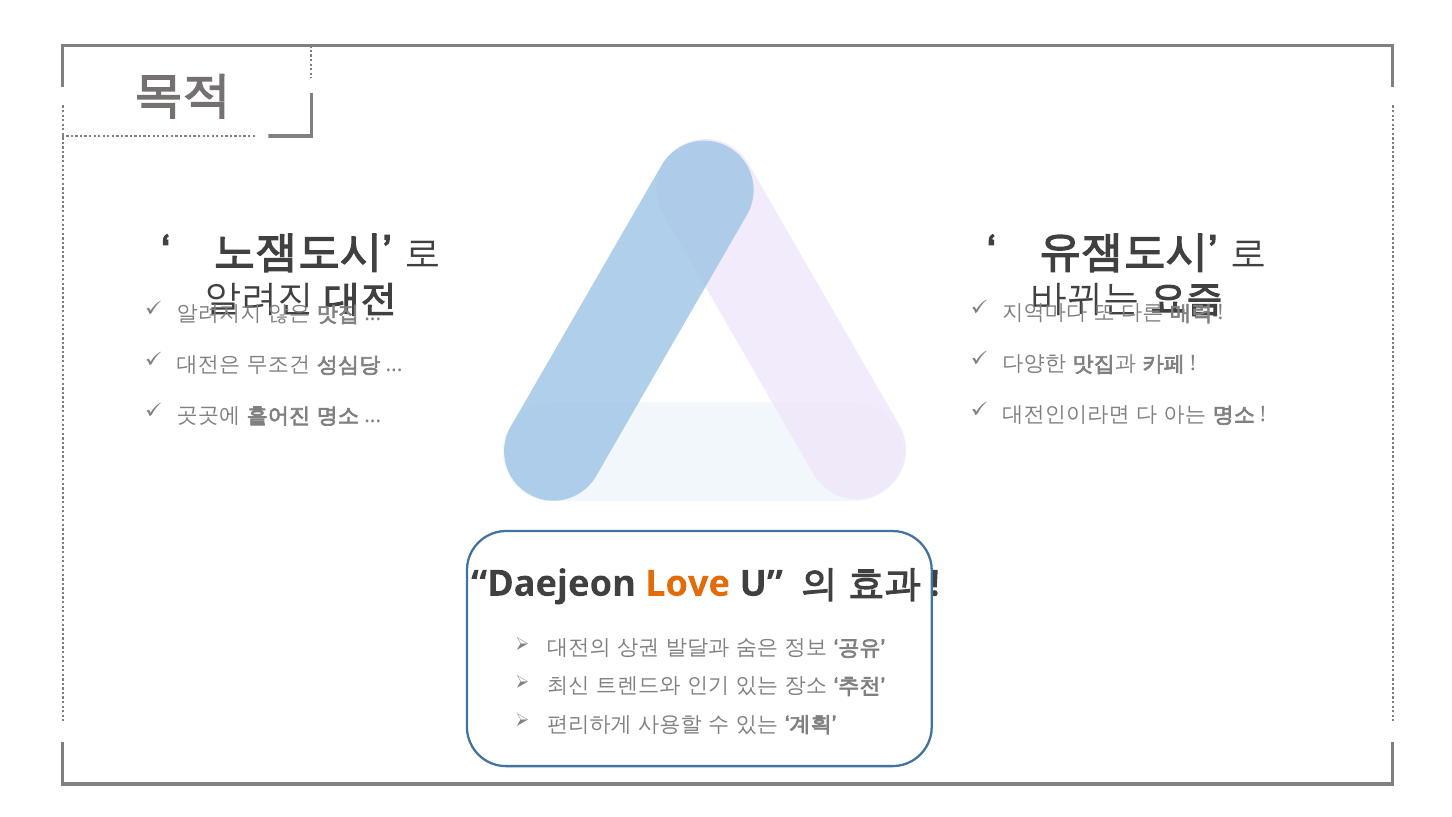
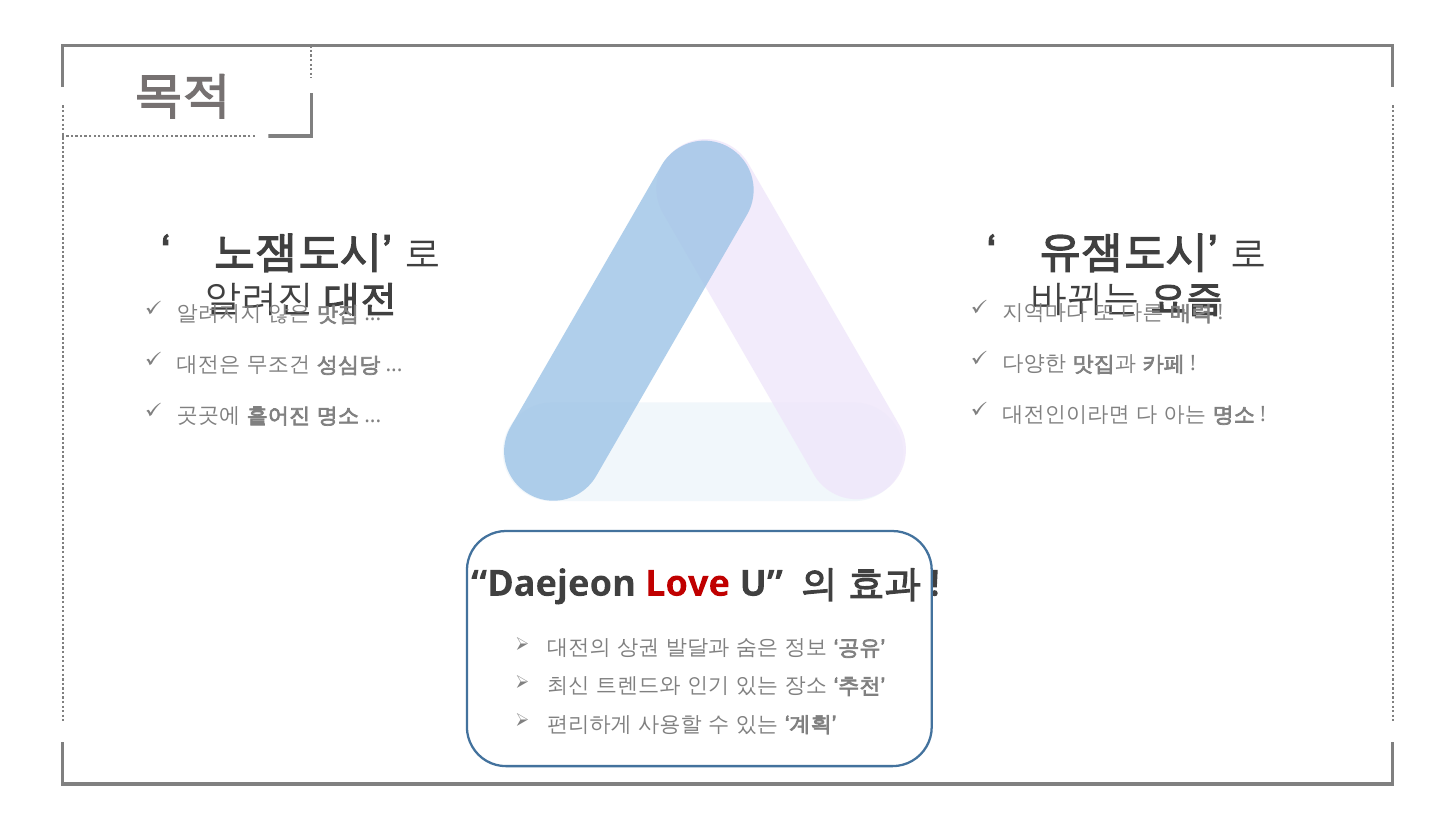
Love colour: orange -> red (688, 584)
